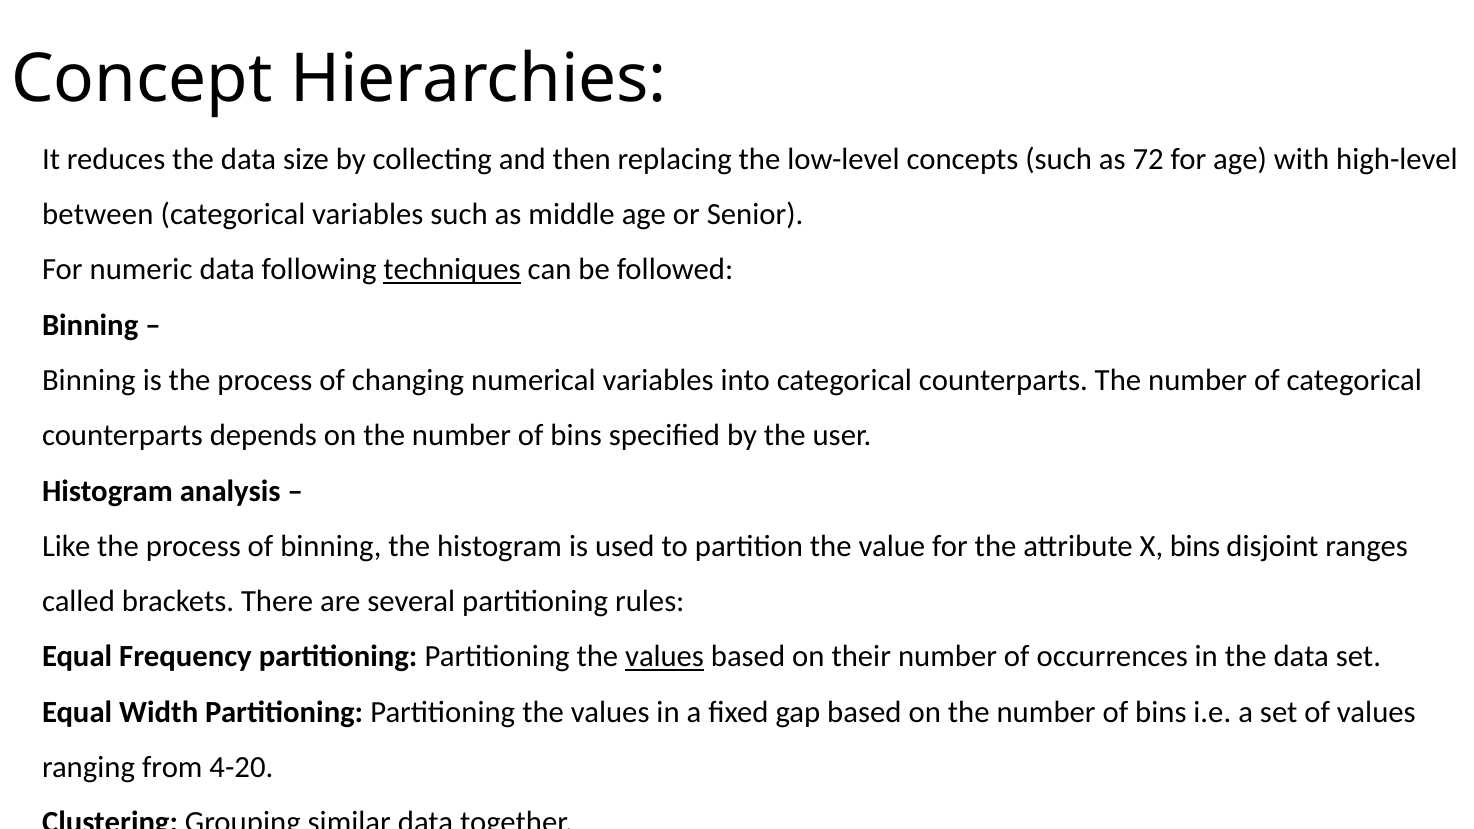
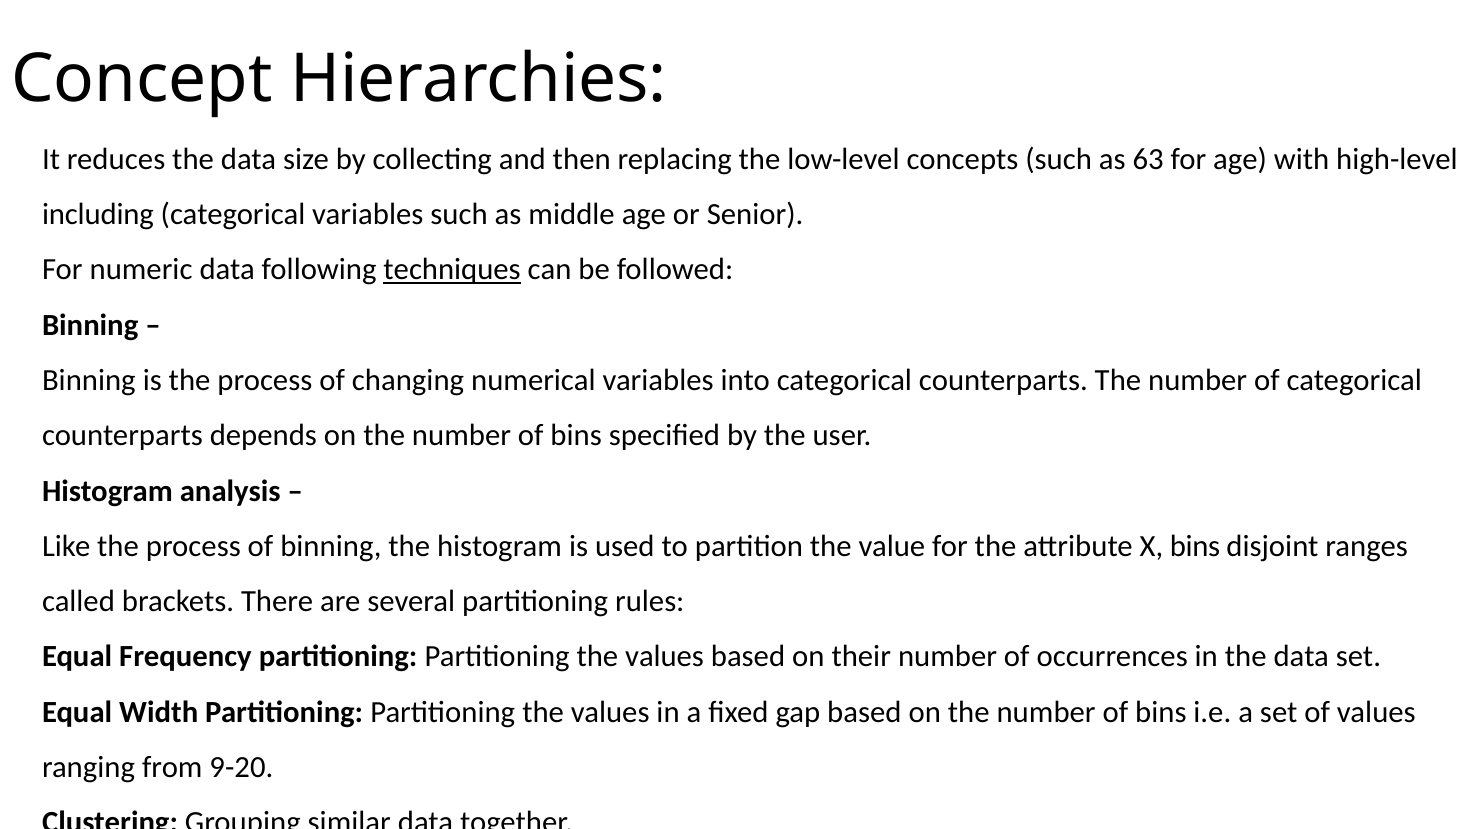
72: 72 -> 63 (1148, 159)
between: between -> including (98, 215)
values underline: present -> none (665, 657)
4-20: 4-20 -> 9-20 (241, 767)
